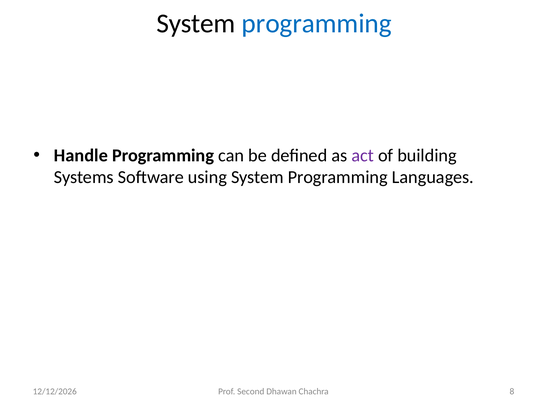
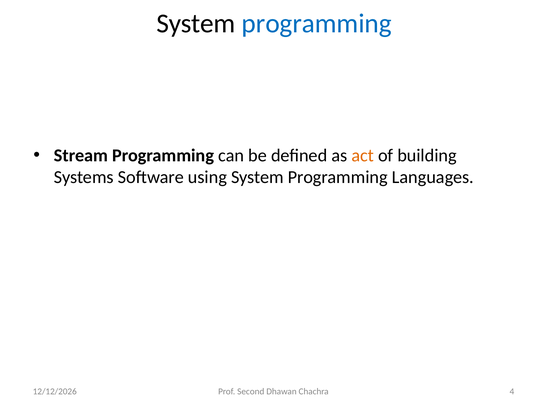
Handle: Handle -> Stream (81, 155)
act colour: purple -> orange (363, 155)
8: 8 -> 4 (512, 392)
